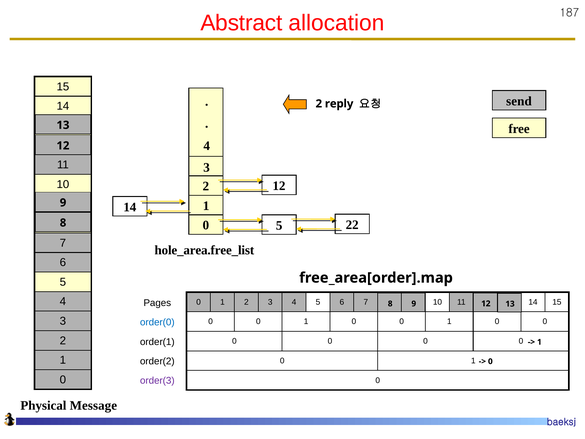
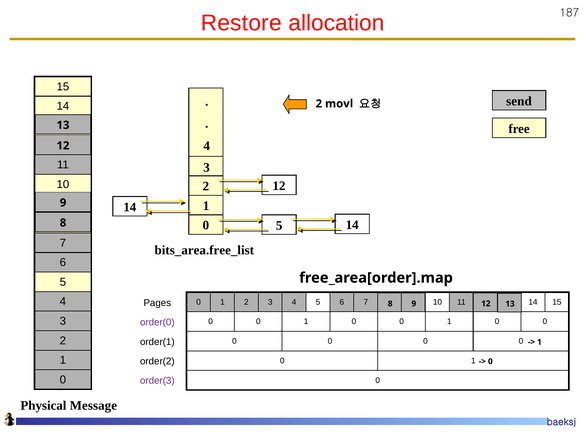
Abstract: Abstract -> Restore (241, 23)
reply: reply -> movl (339, 104)
5 22: 22 -> 14 (352, 225)
hole_area.free_list: hole_area.free_list -> bits_area.free_list (204, 250)
order(0 colour: blue -> purple (157, 322)
